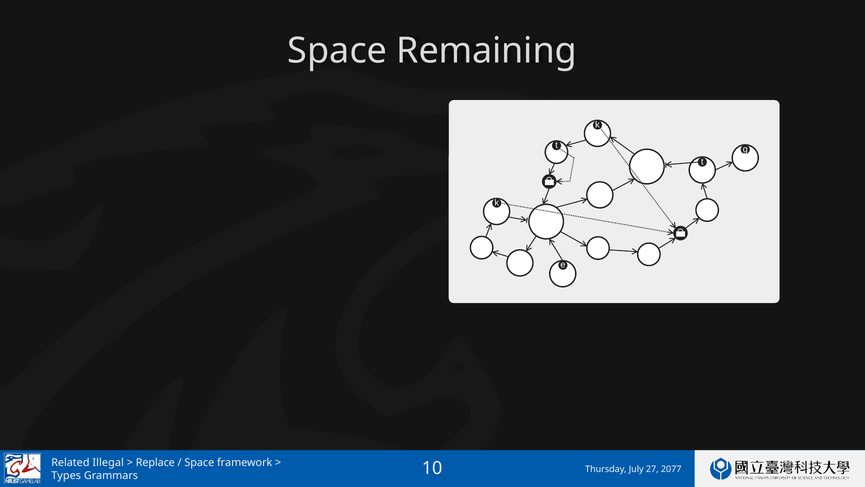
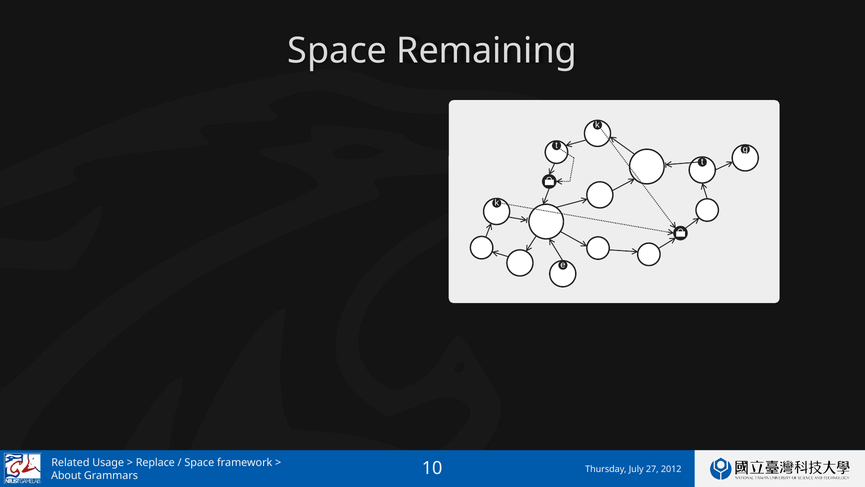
Illegal: Illegal -> Usage (108, 462)
2077: 2077 -> 2012 (671, 469)
Types: Types -> About (66, 475)
